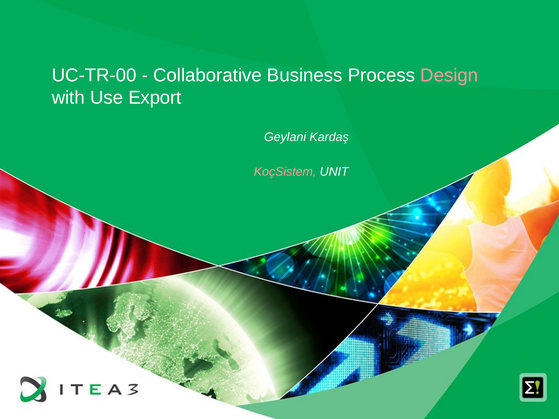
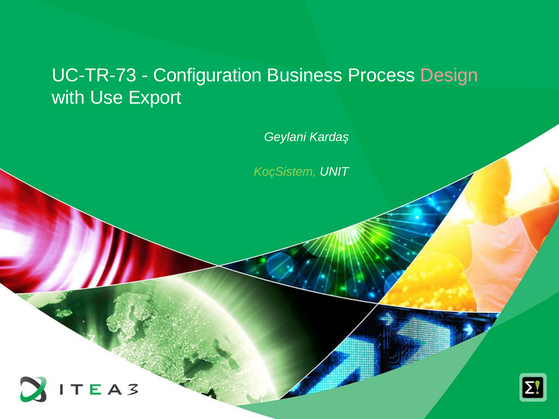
UC-TR-00: UC-TR-00 -> UC-TR-73 (94, 75)
Collaborative: Collaborative -> Configuration (208, 75)
KoçSistem colour: pink -> light green (285, 172)
